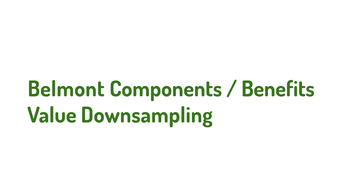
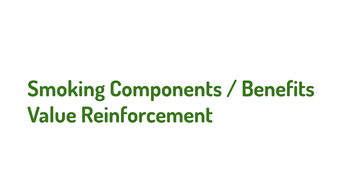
Belmont: Belmont -> Smoking (66, 89)
Downsampling: Downsampling -> Reinforcement (147, 116)
